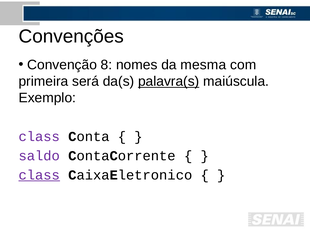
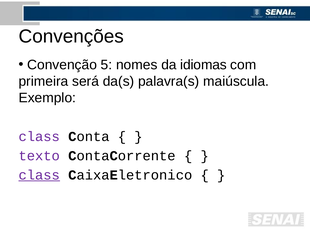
8: 8 -> 5 (106, 65)
mesma: mesma -> idiomas (203, 65)
palavra(s underline: present -> none (169, 82)
saldo: saldo -> texto (39, 156)
